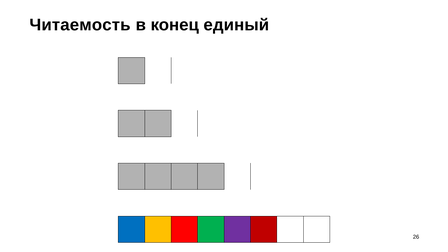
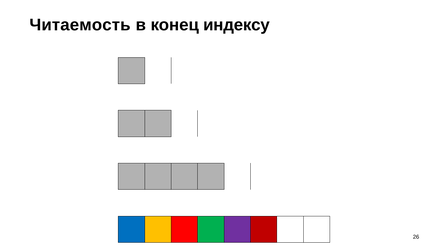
единый: единый -> индексу (236, 25)
